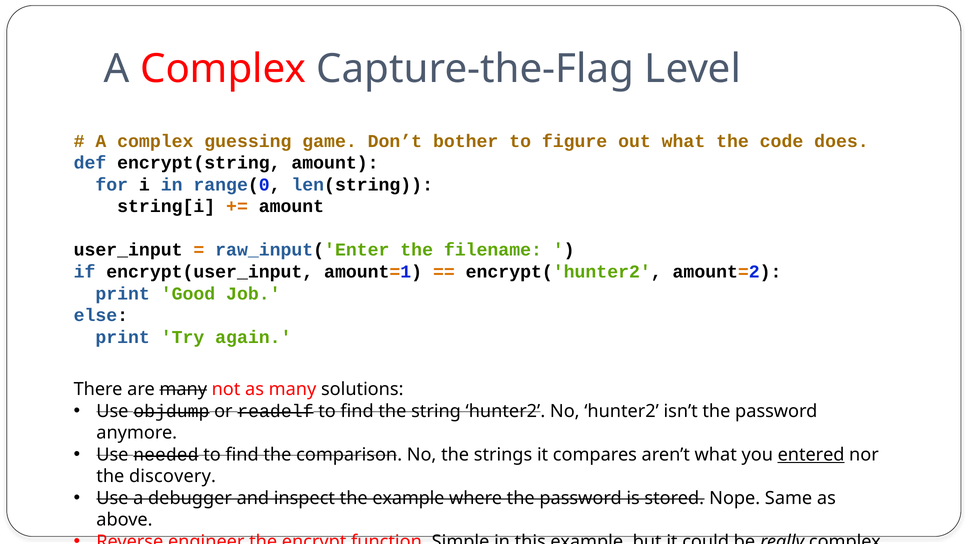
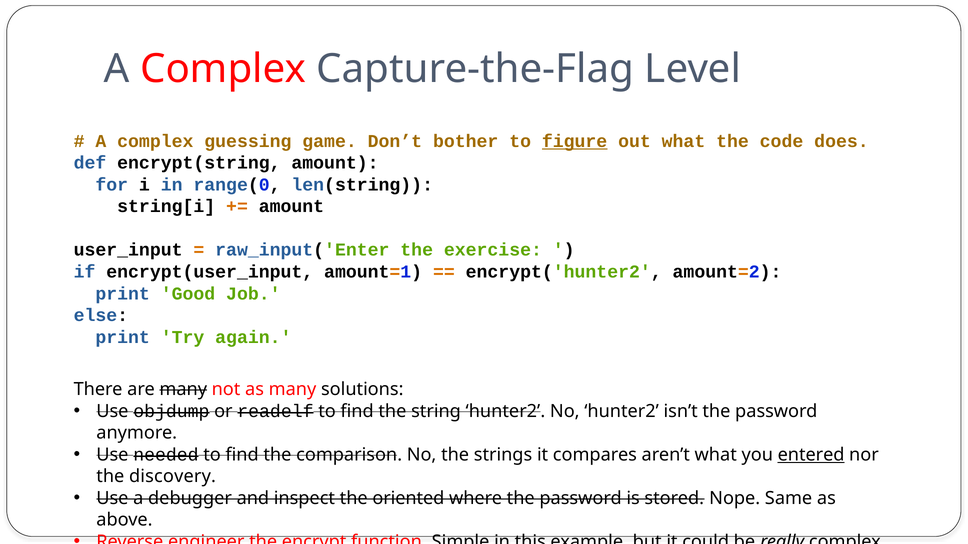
figure underline: none -> present (575, 141)
filename: filename -> exercise (493, 250)
the example: example -> oriented (408, 499)
